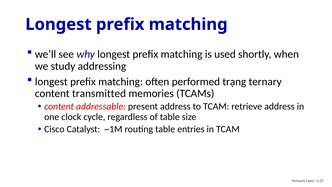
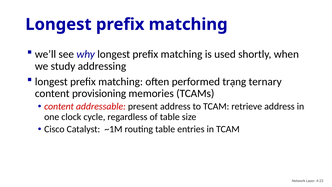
transmitted: transmitted -> provisioning (99, 93)
